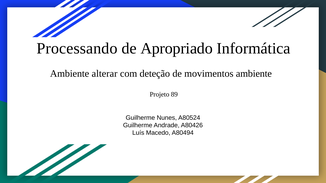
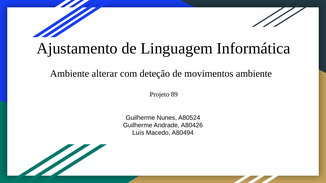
Processando: Processando -> Ajustamento (77, 48)
Apropriado: Apropriado -> Linguagem (177, 48)
